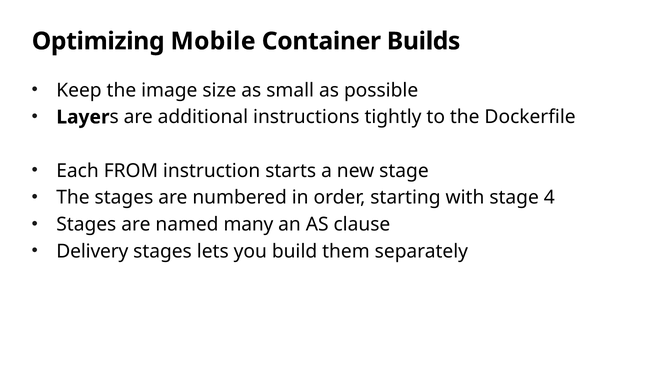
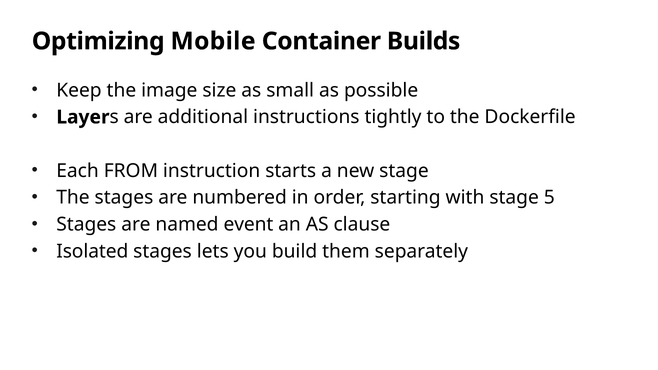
4: 4 -> 5 (549, 198)
many: many -> event (248, 225)
Delivery: Delivery -> Isolated (92, 251)
